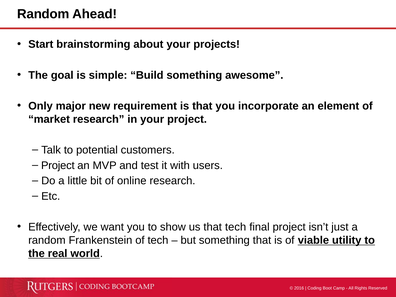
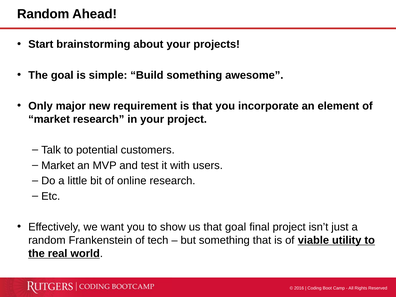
Project: Project -> Market (58, 165)
that tech: tech -> goal (236, 227)
